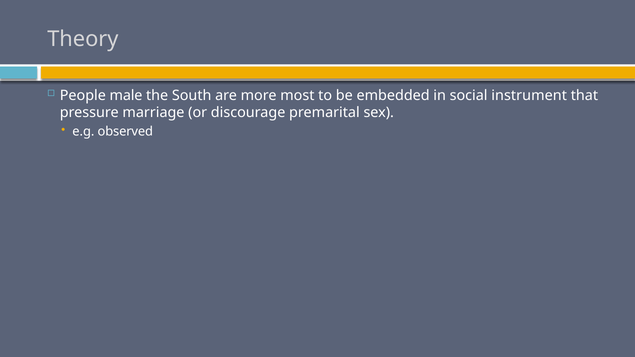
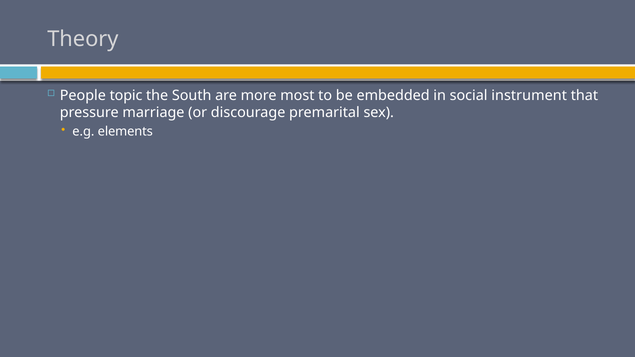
male: male -> topic (126, 95)
observed: observed -> elements (125, 132)
